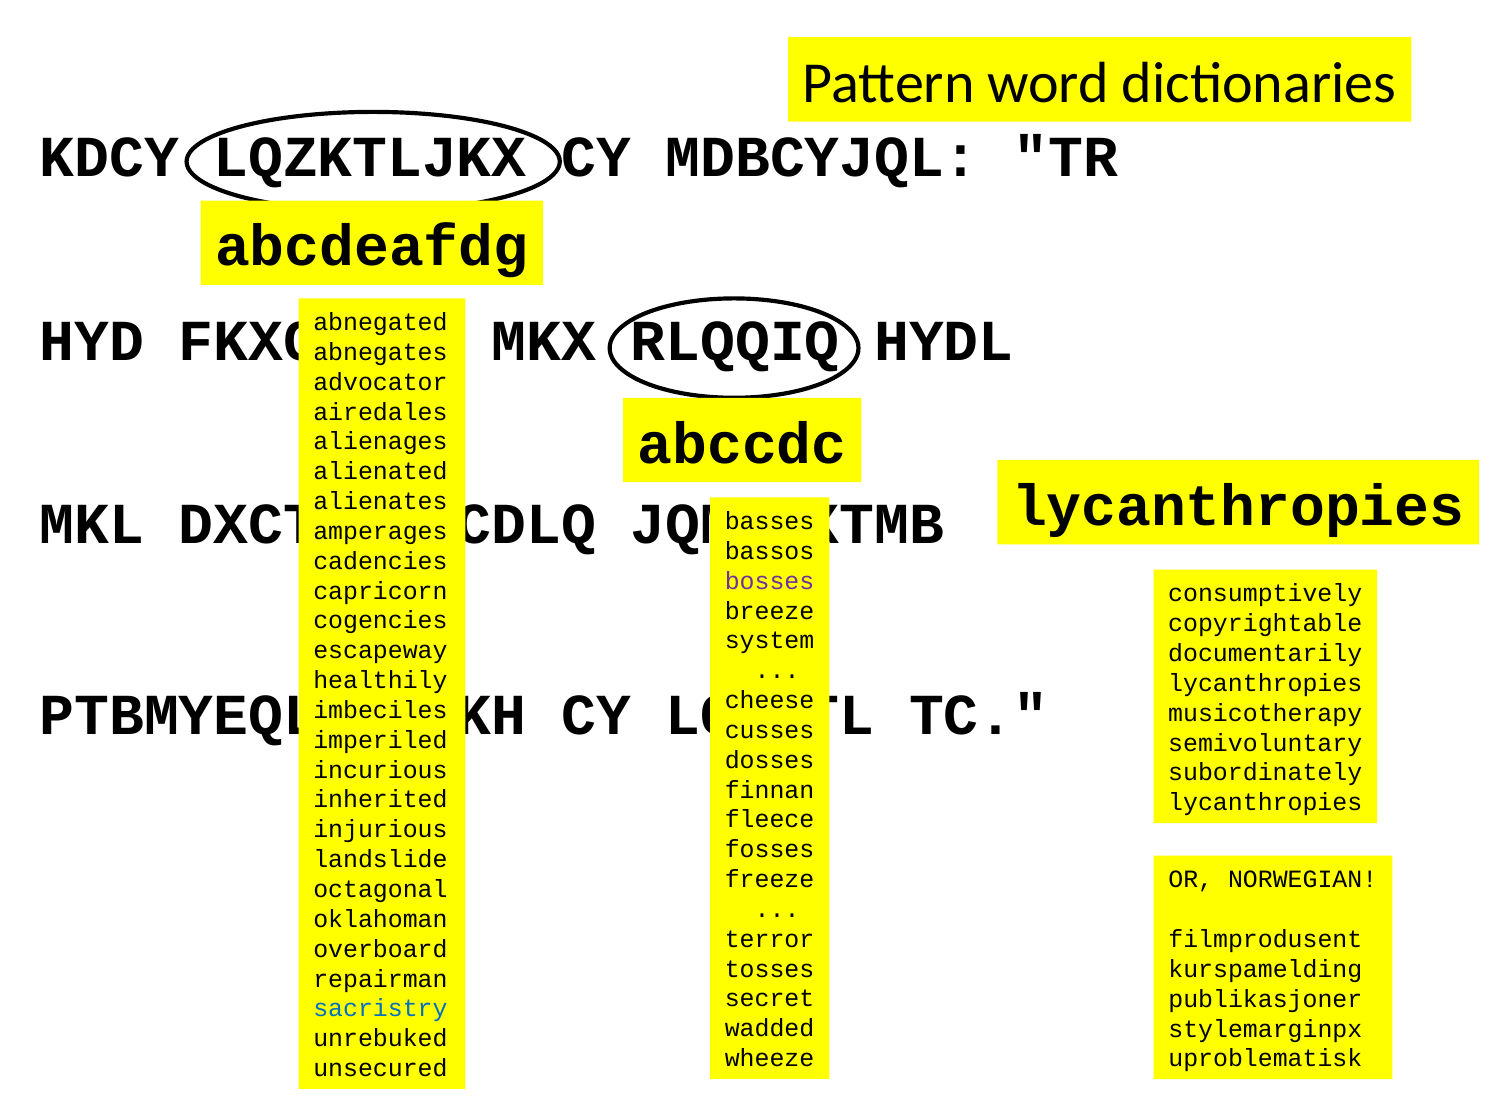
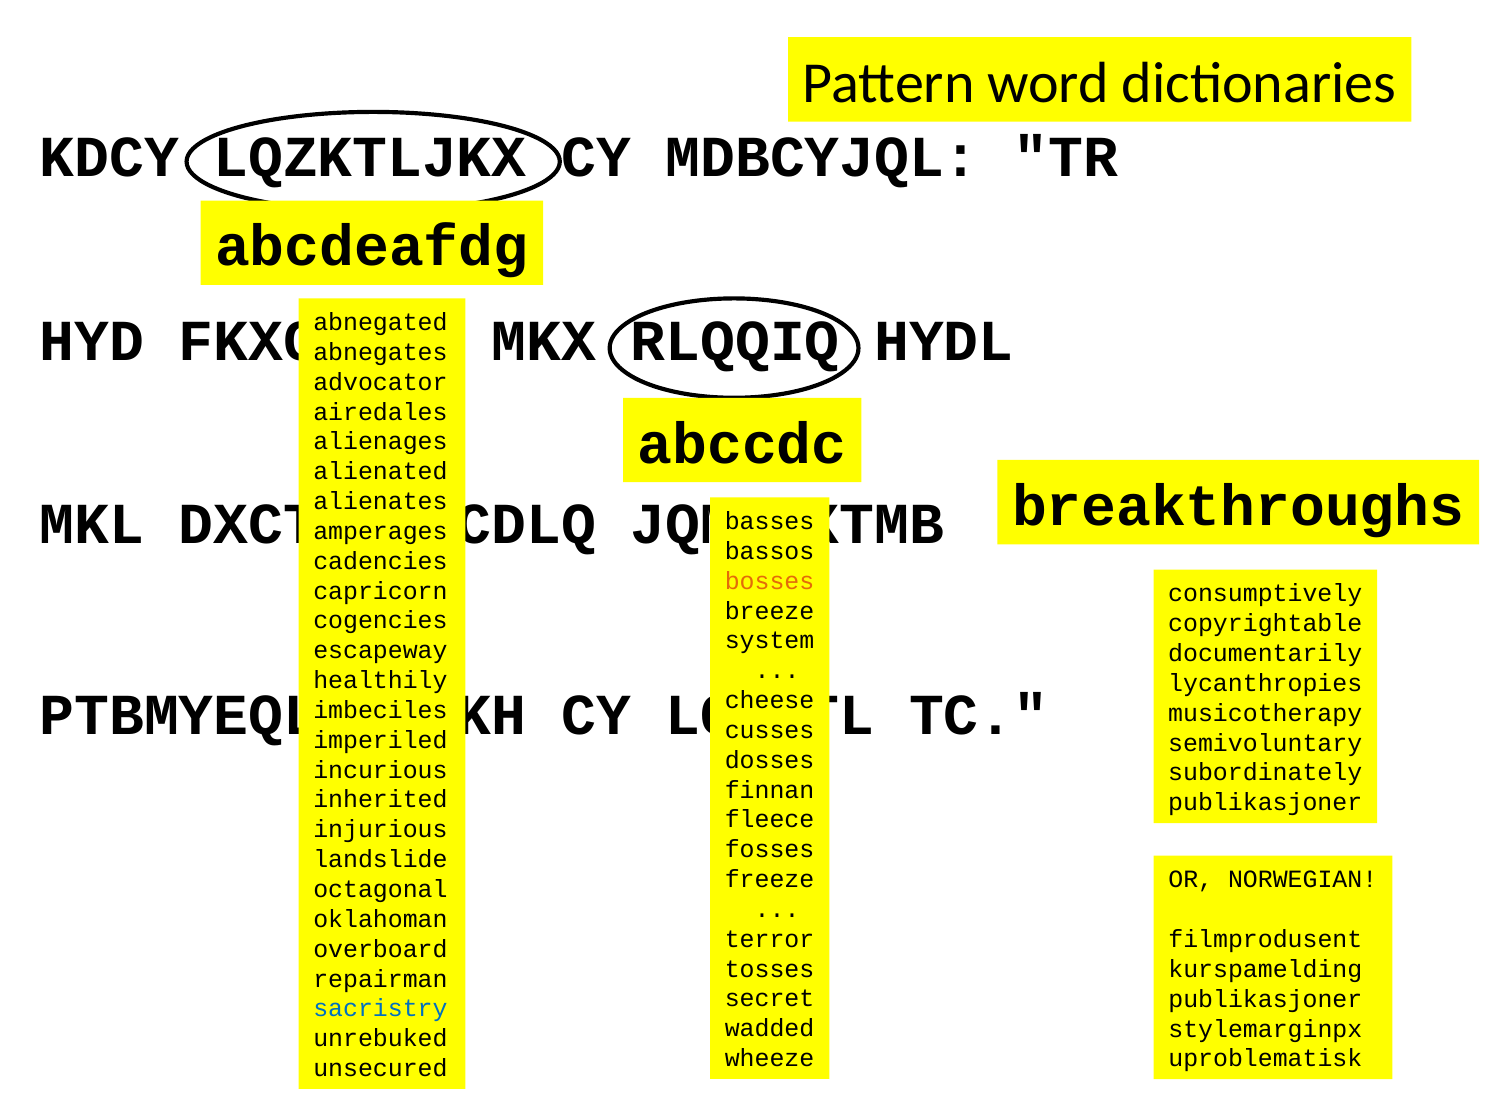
lycanthropies: lycanthropies -> breakthroughs (1238, 507)
bosses colour: purple -> orange (770, 581)
lycanthropies: lycanthropies -> publikasjoner (1265, 803)
